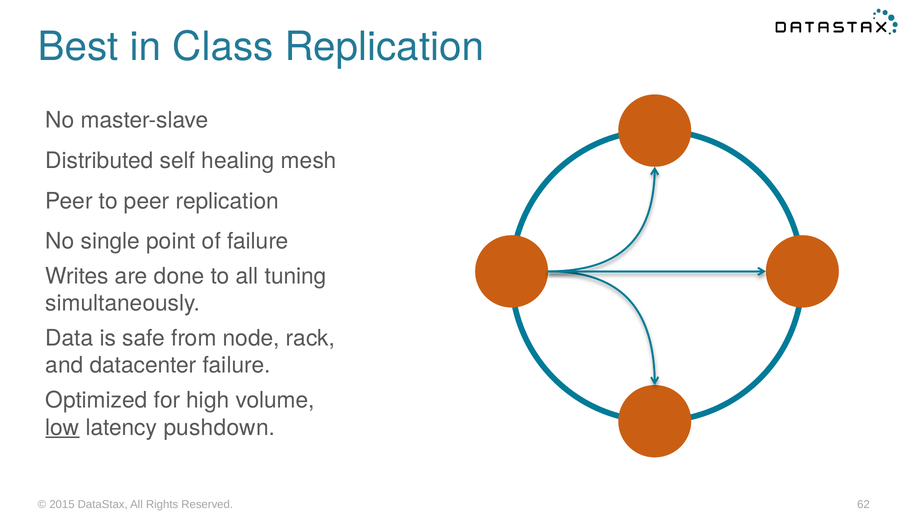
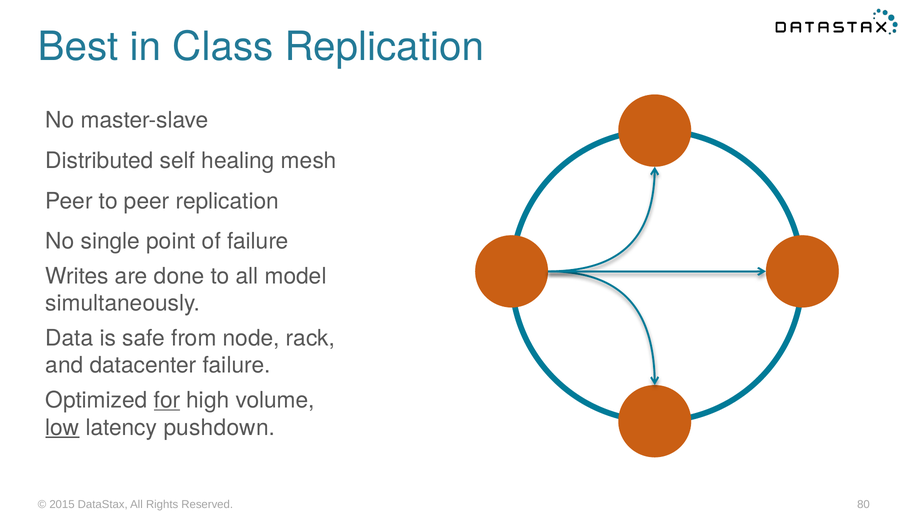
tuning: tuning -> model (296, 276)
for underline: none -> present (167, 401)
62: 62 -> 80 (863, 505)
